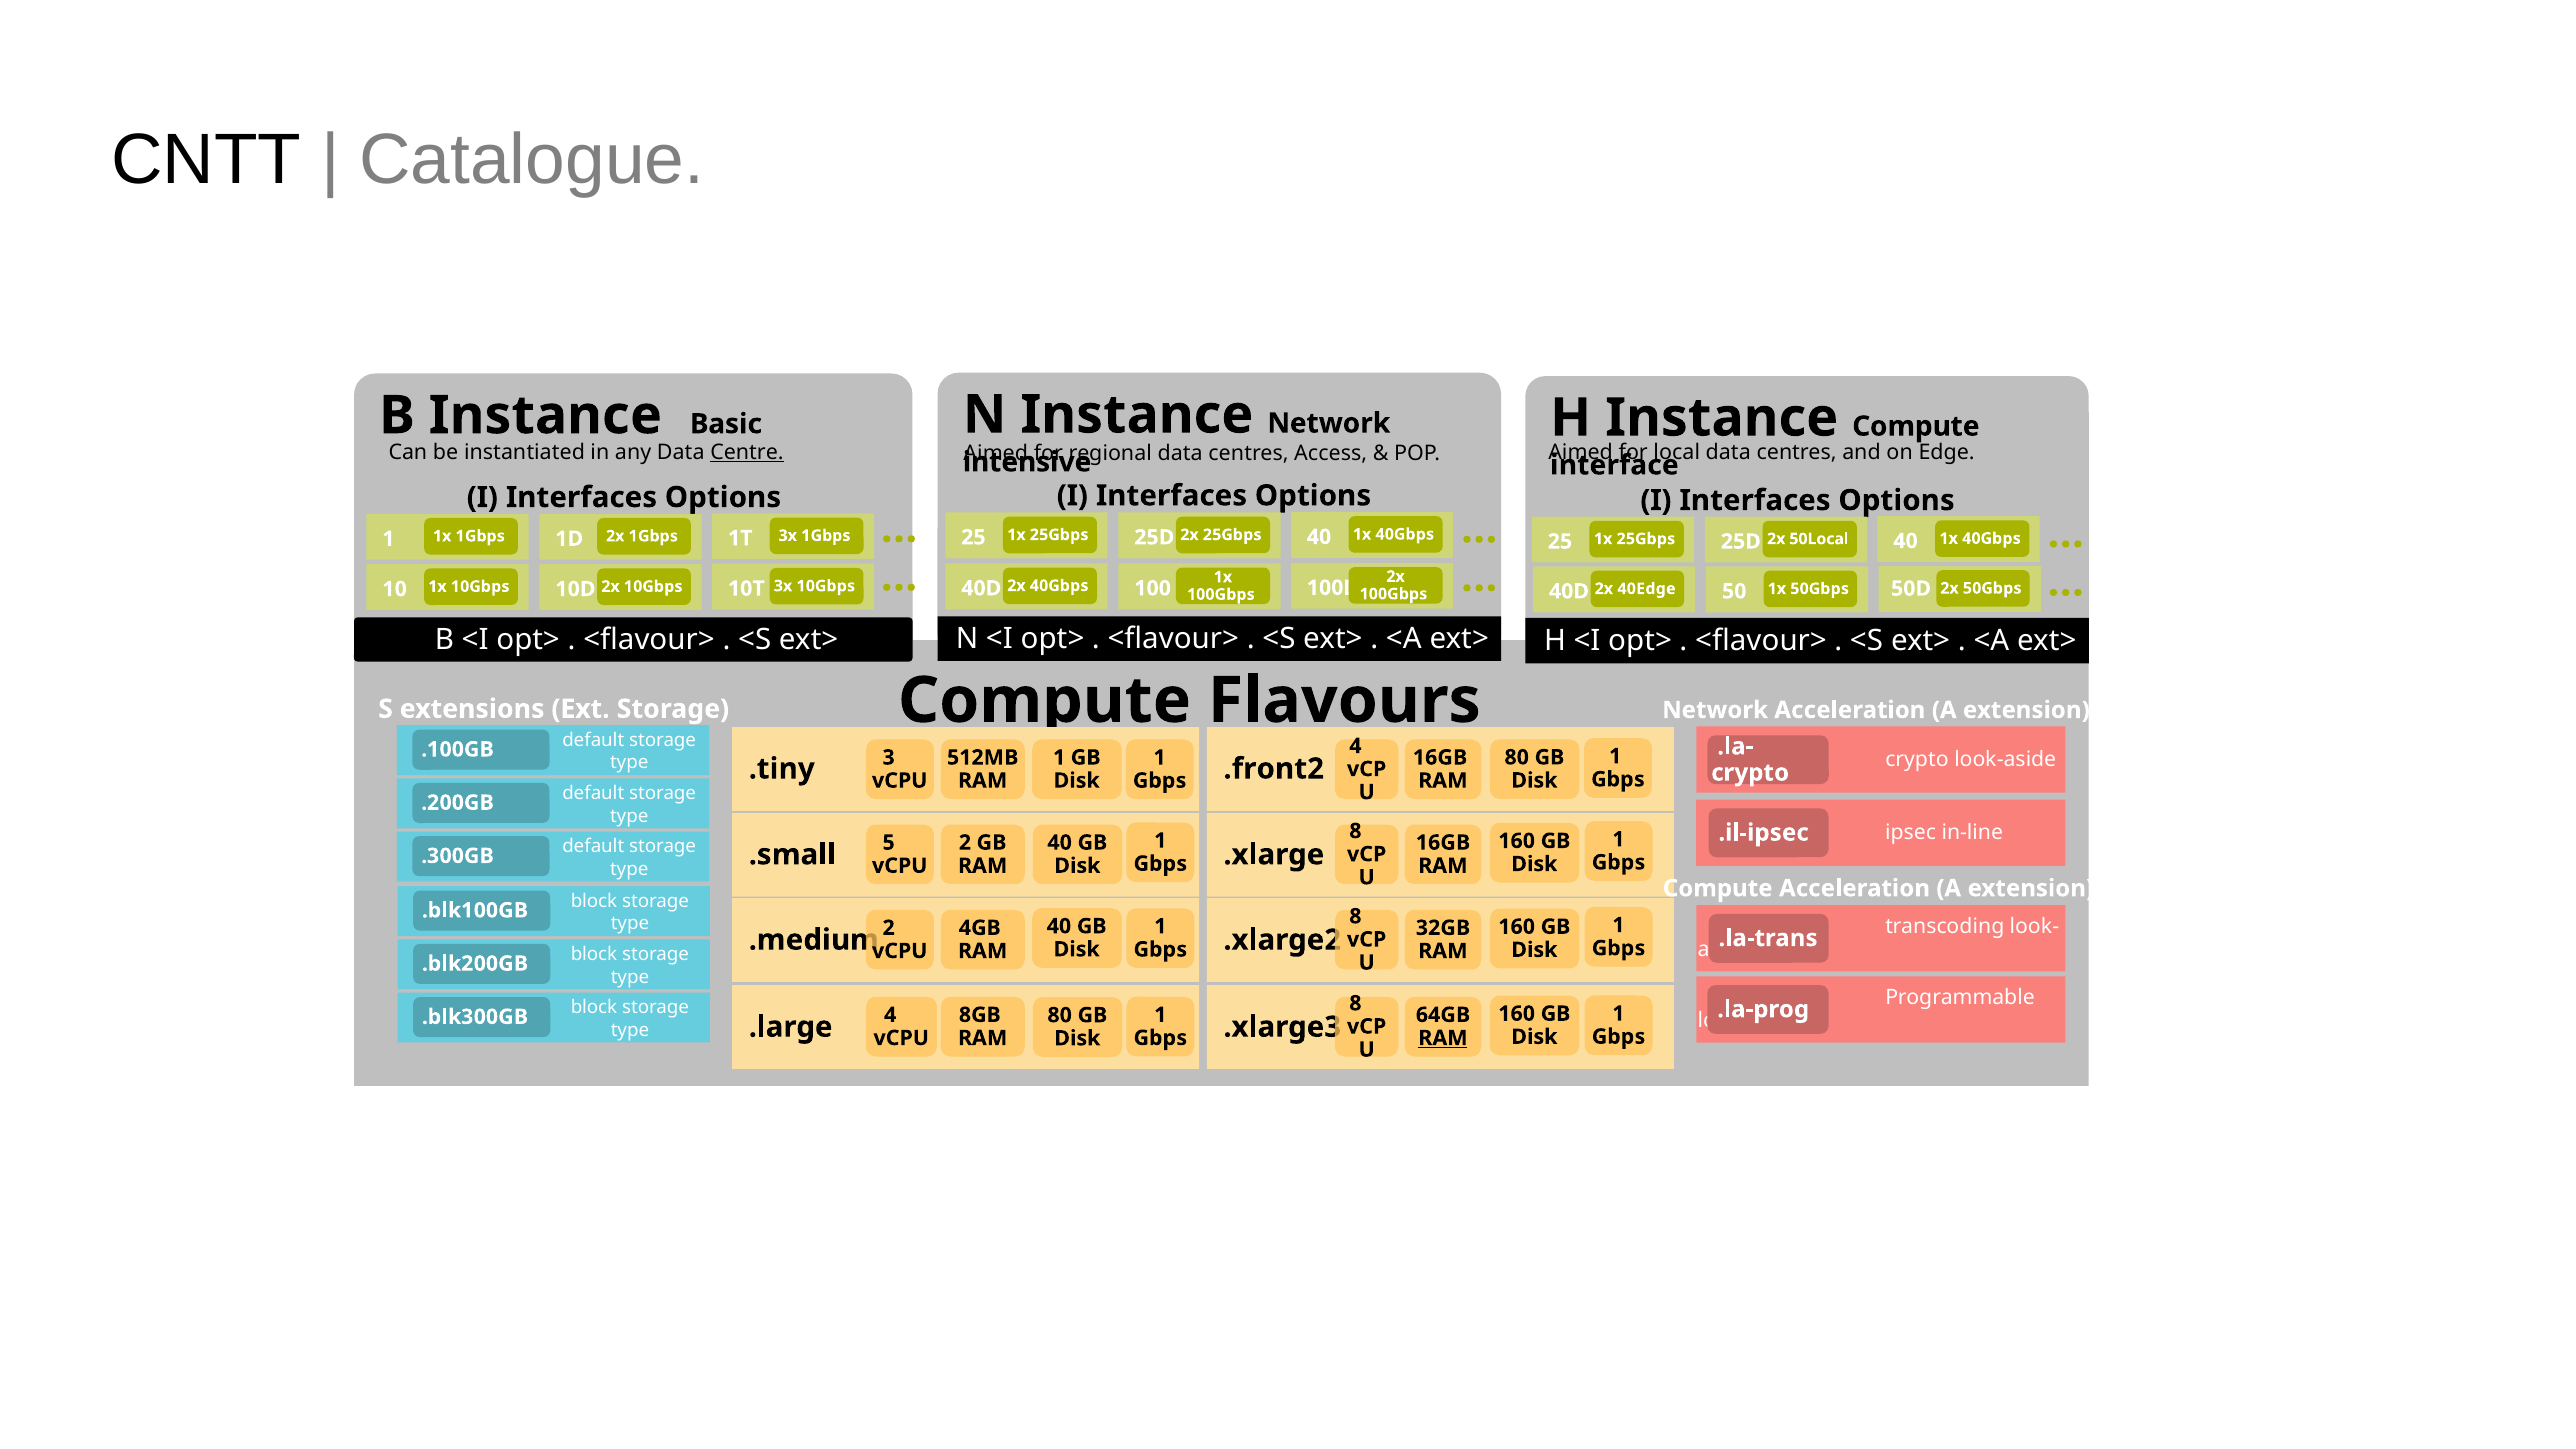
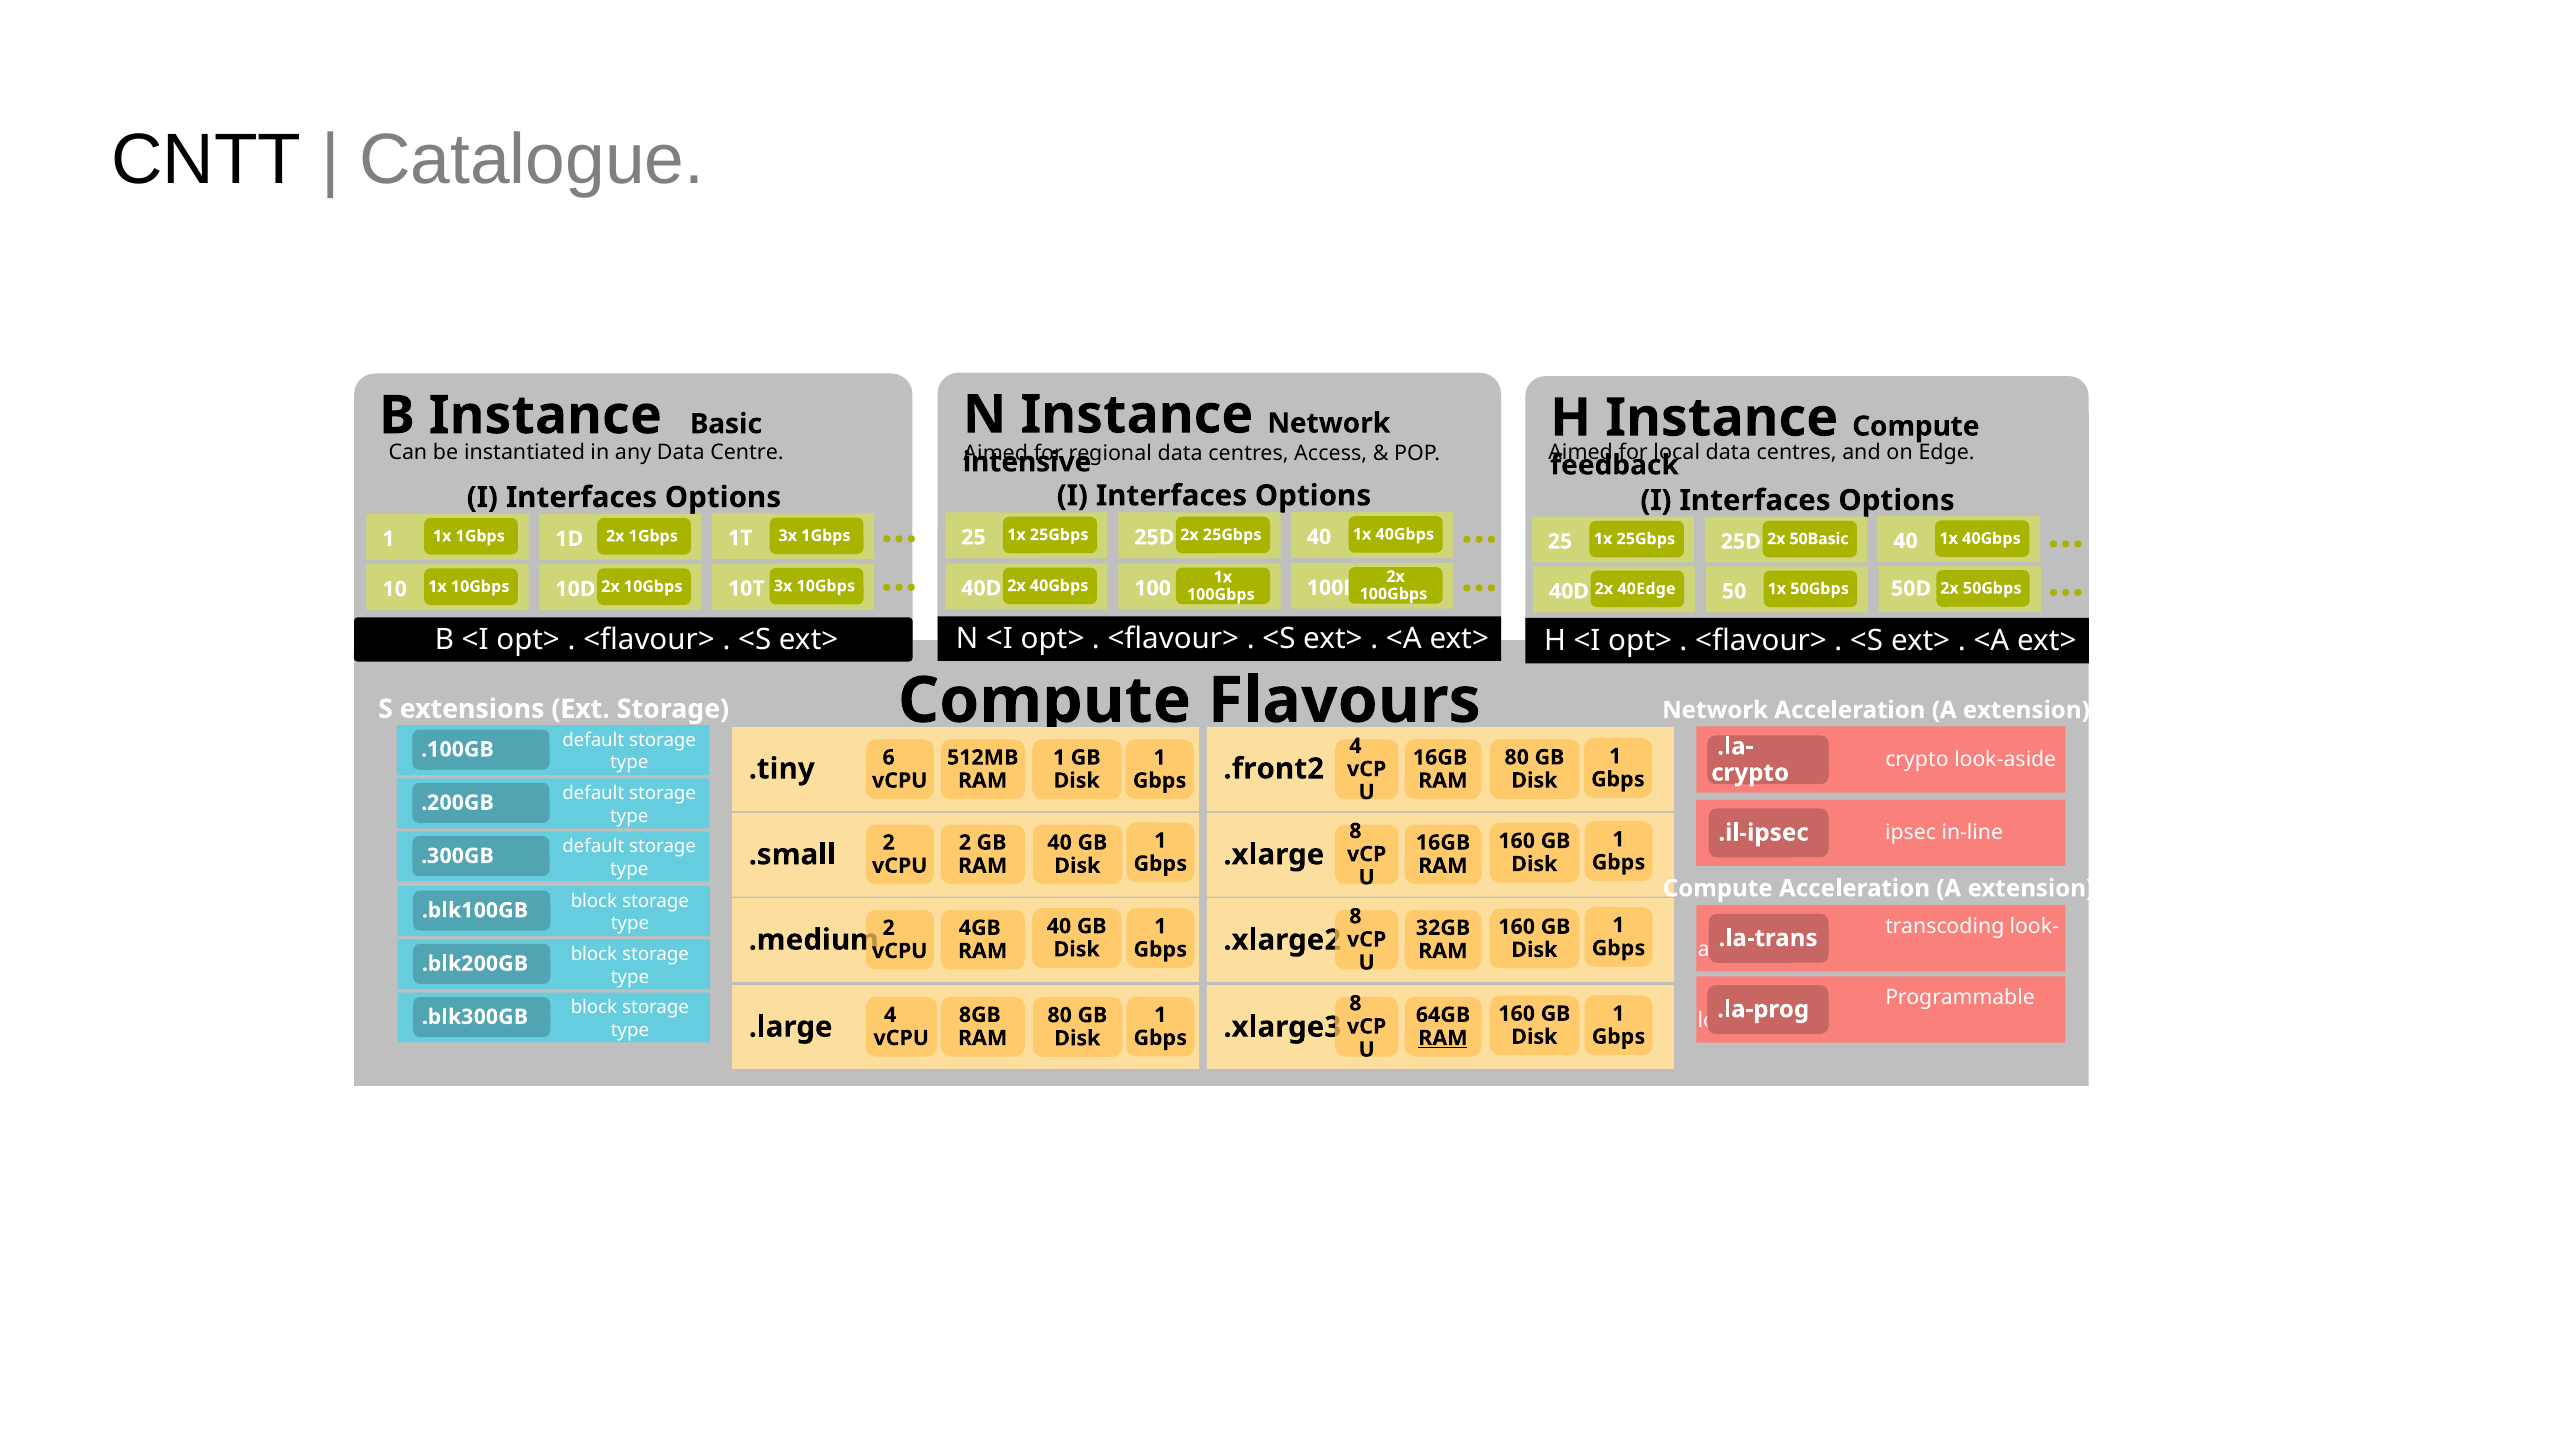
Centre underline: present -> none (747, 453)
interface: interface -> feedback (1615, 465)
50Local: 50Local -> 50Basic (1819, 539)
3: 3 -> 6 (889, 758)
.small 5: 5 -> 2 (889, 843)
